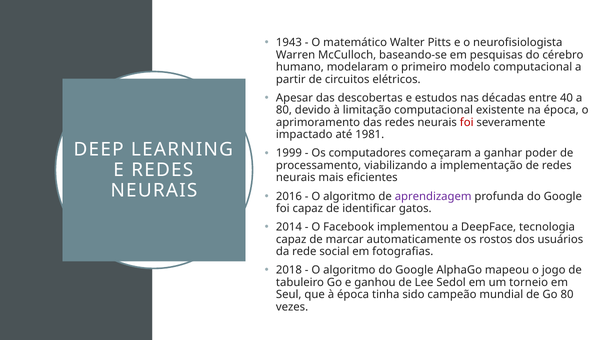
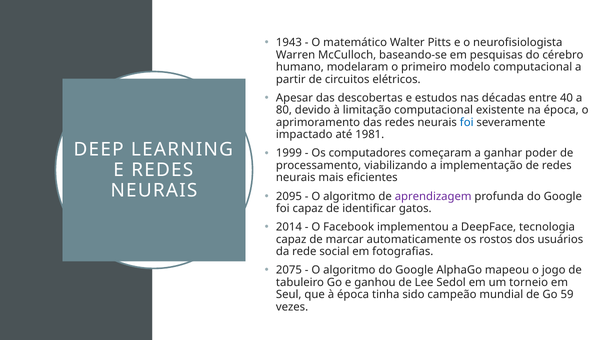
foi colour: red -> blue (467, 123)
2016: 2016 -> 2095 (289, 196)
2018: 2018 -> 2075 (289, 270)
Go 80: 80 -> 59 (567, 295)
